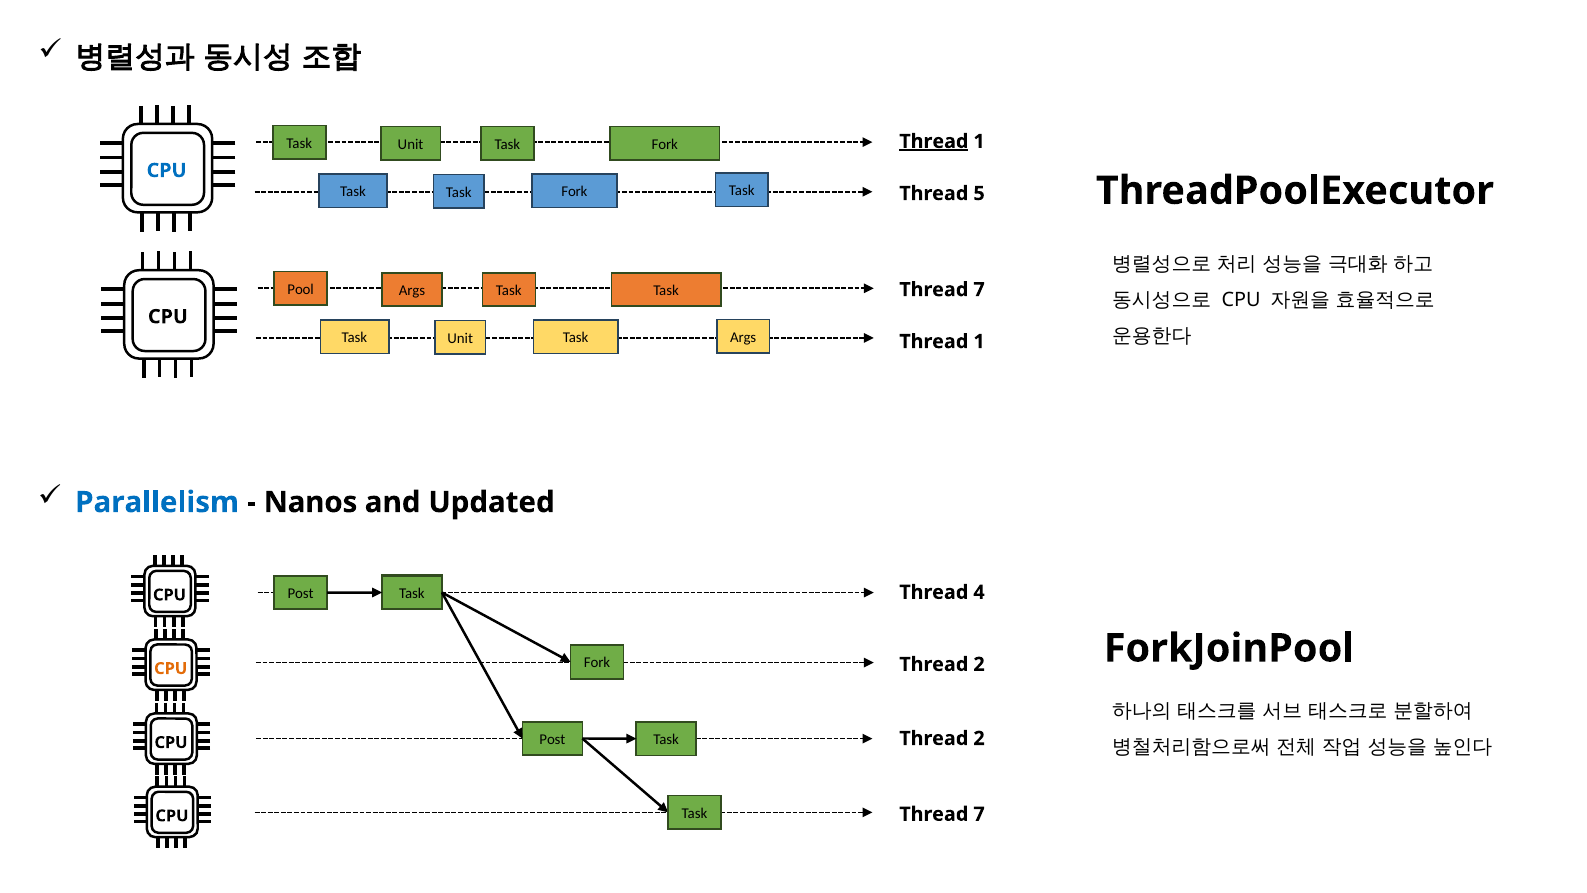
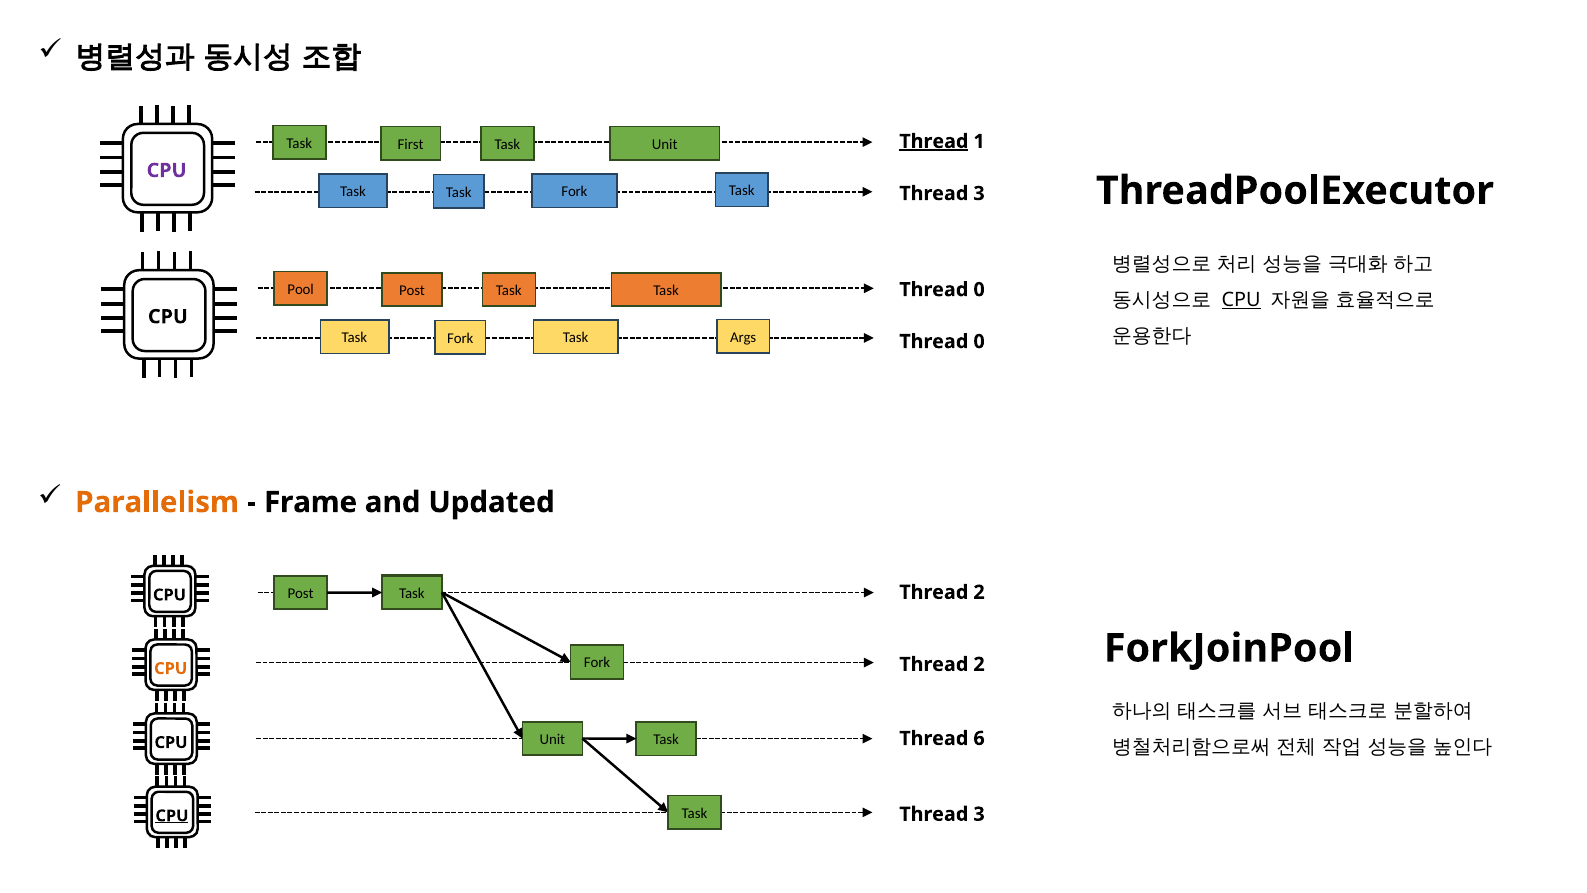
Unit: Unit -> First (411, 144)
Fork: Fork -> Unit (665, 144)
CPU colour: blue -> purple (167, 170)
5: 5 -> 3 (979, 193)
Args: Args -> Post (412, 290)
7: 7 -> 0 (979, 290)
CPU underline: none -> present (1241, 300)
Unit: Unit -> Fork (460, 338)
1: 1 -> 0 (979, 341)
Parallelism colour: blue -> orange (157, 502)
Nanos: Nanos -> Frame (311, 502)
4: 4 -> 2 (979, 592)
Post: Post -> Unit (552, 739)
2: 2 -> 6 (979, 738)
7: 7 -> 3 (979, 814)
CPU underline: none -> present (172, 816)
